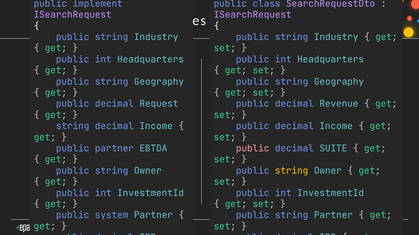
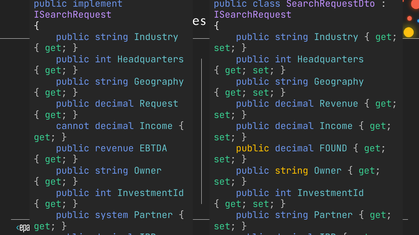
string: string -> cannot (73, 127)
public partner: partner -> revenue (114, 149)
public colour: pink -> yellow (253, 149)
SUITE: SUITE -> FOUND (333, 149)
